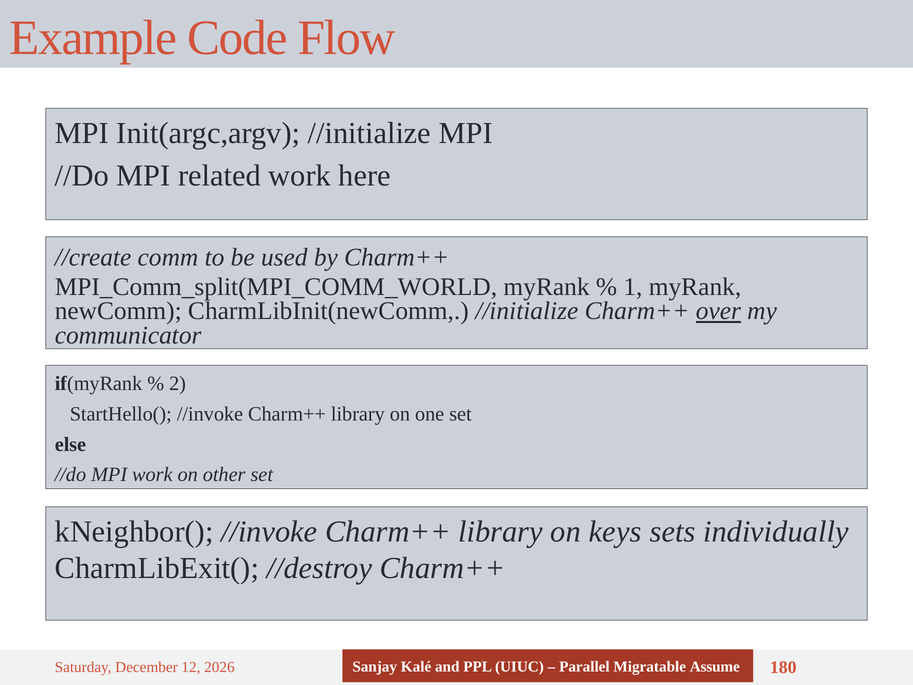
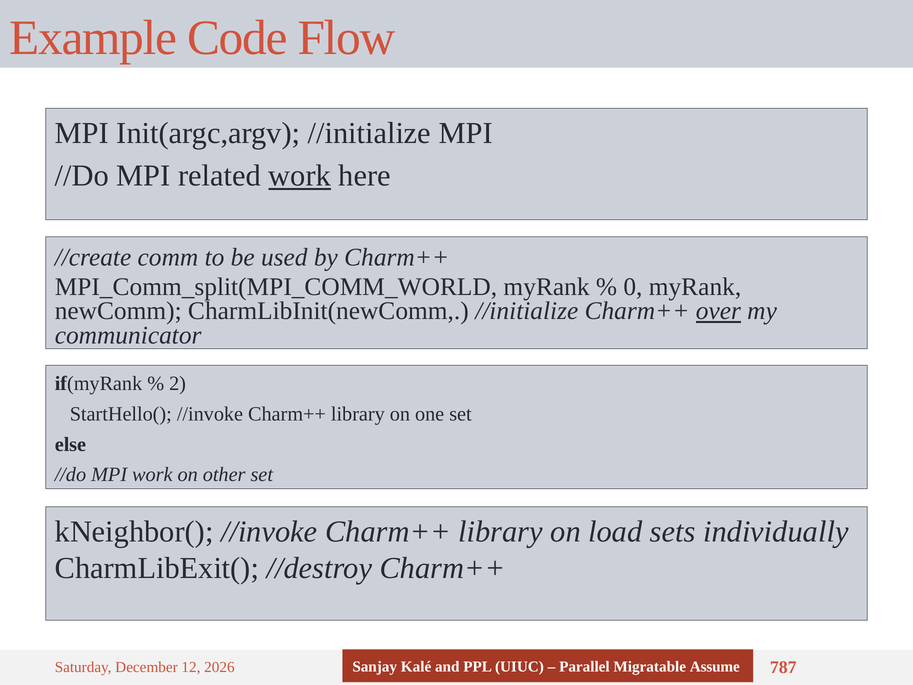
work underline: none -> present (300, 176)
1: 1 -> 0 (633, 287)
keys: keys -> load (615, 531)
180: 180 -> 787 (783, 667)
